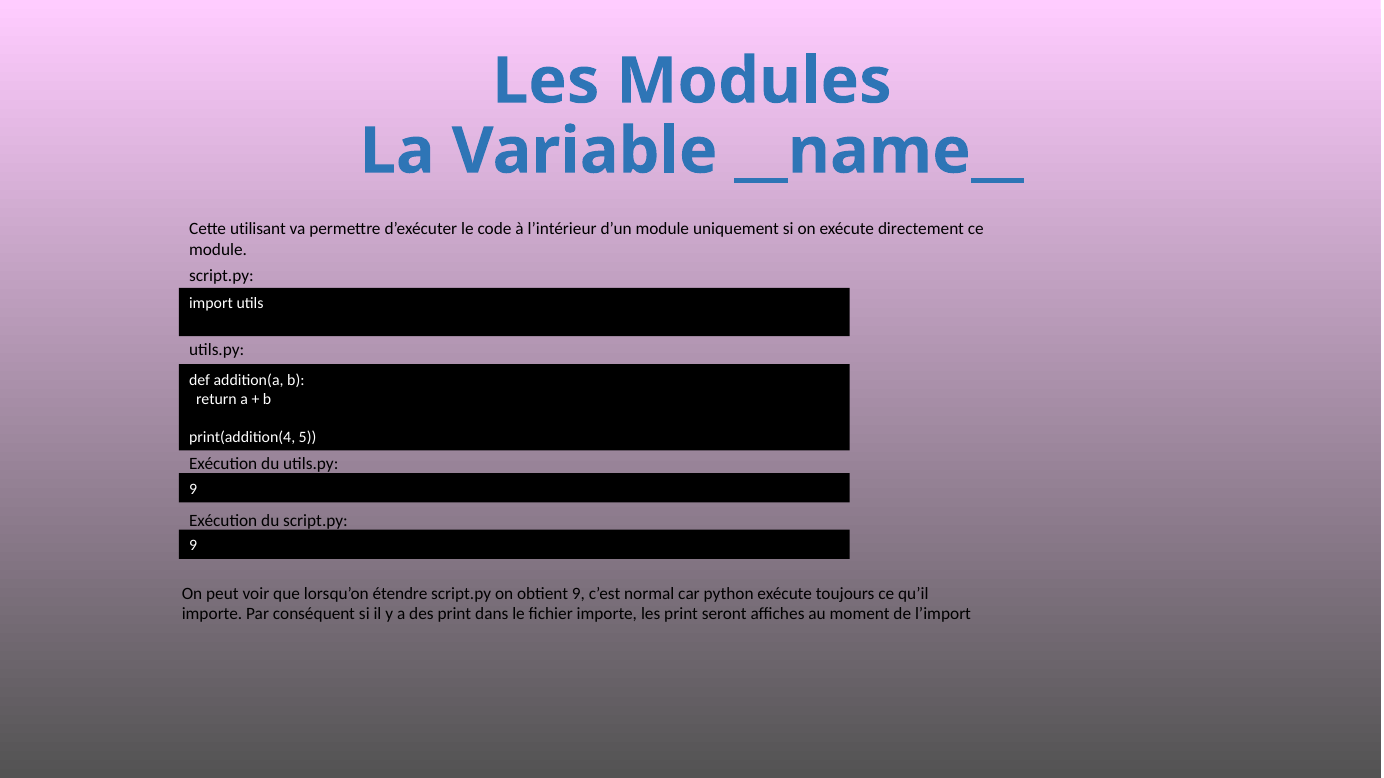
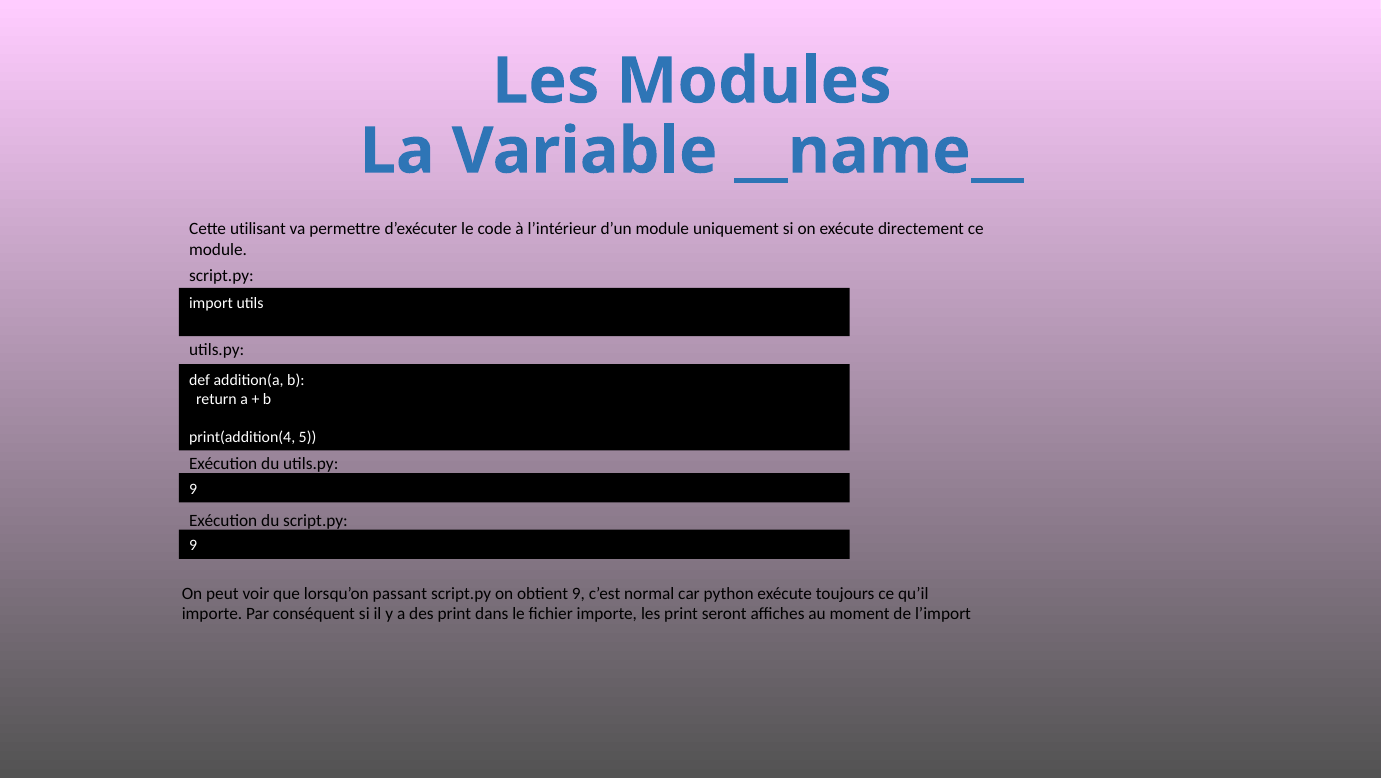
étendre: étendre -> passant (400, 594)
